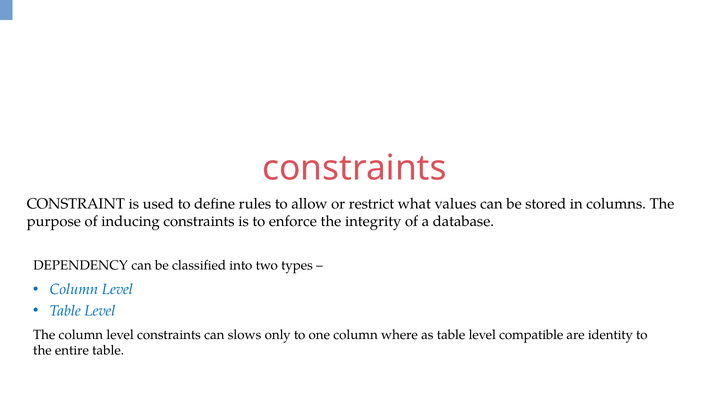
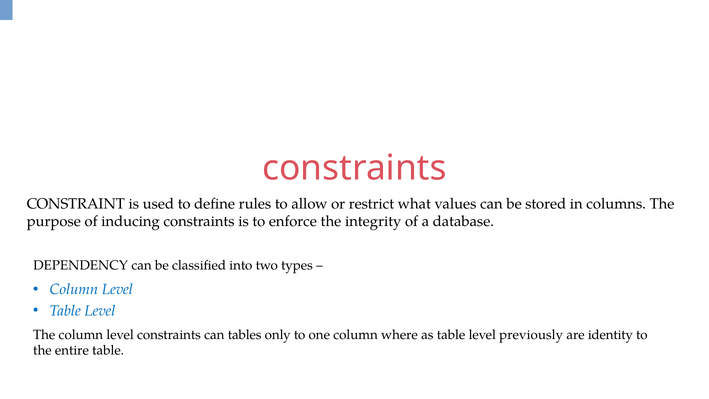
slows: slows -> tables (245, 334)
compatible: compatible -> previously (531, 334)
